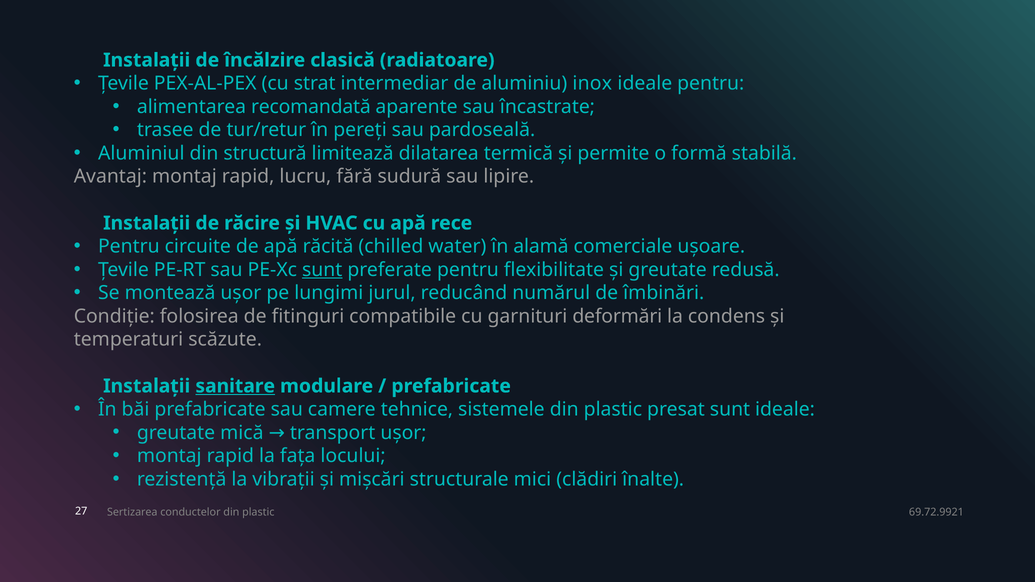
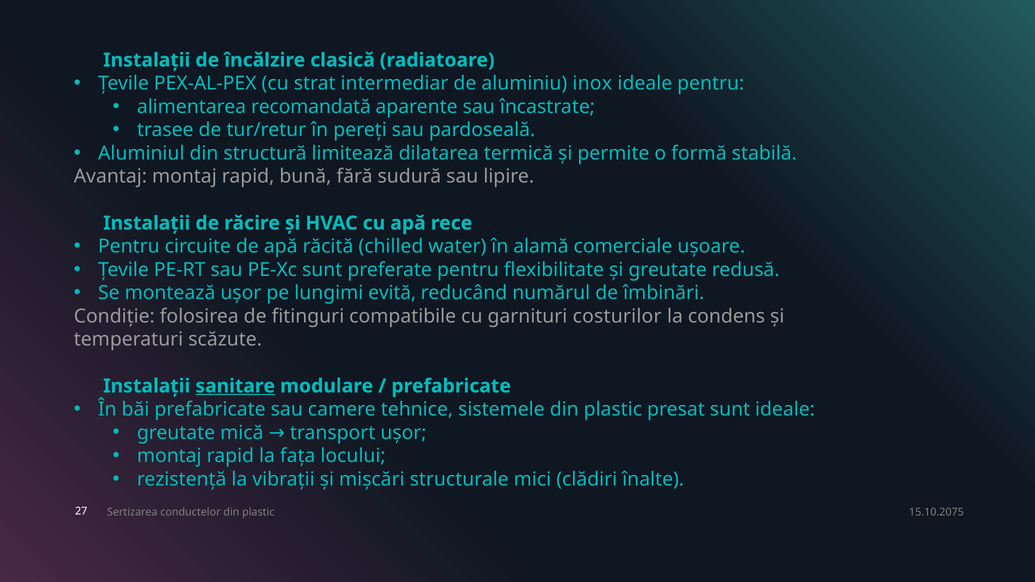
lucru: lucru -> bună (305, 177)
sunt underline: present -> none (322, 270)
jurul: jurul -> evită (392, 293)
deformări: deformări -> costurilor (617, 316)
69.72.9921: 69.72.9921 -> 15.10.2075 (936, 512)
